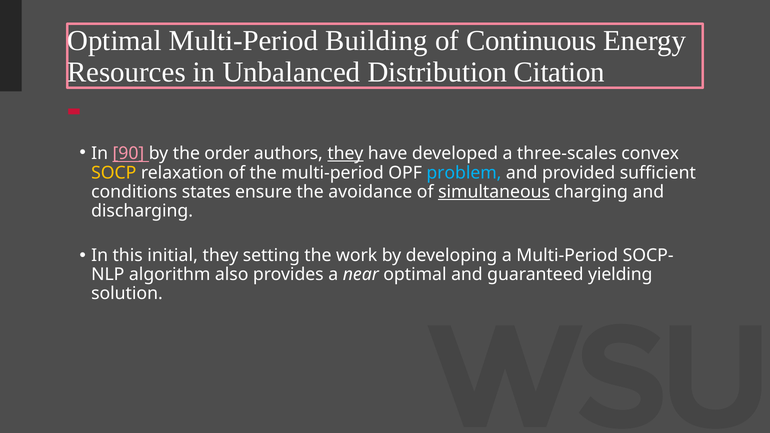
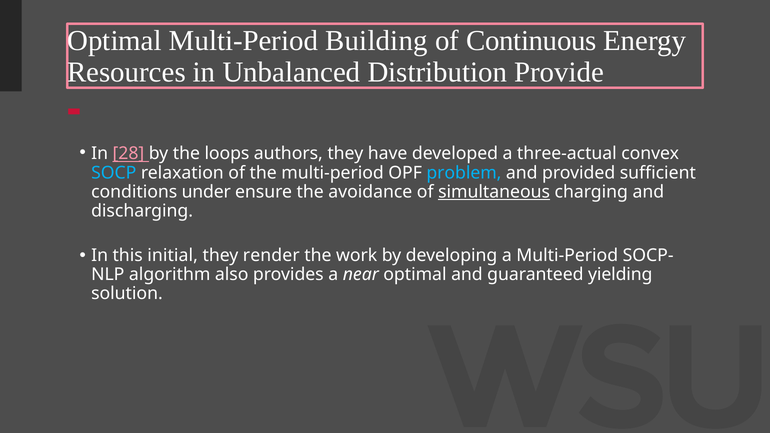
Citation: Citation -> Provide (559, 72)
90: 90 -> 28 (128, 154)
order: order -> loops (227, 154)
they underline: present -> none (345, 154)
three-scales: three-scales -> three-actual (567, 154)
SOCP colour: yellow -> light blue (114, 173)
states: states -> under (206, 192)
setting: setting -> render (271, 256)
